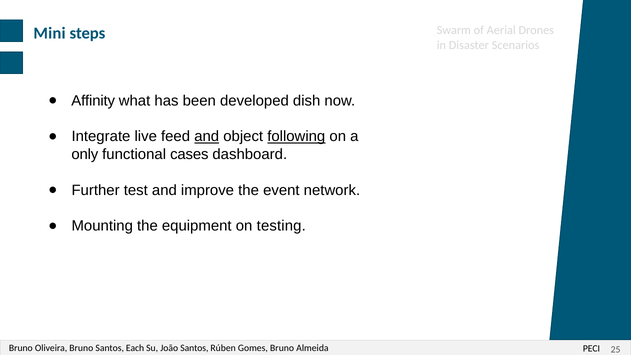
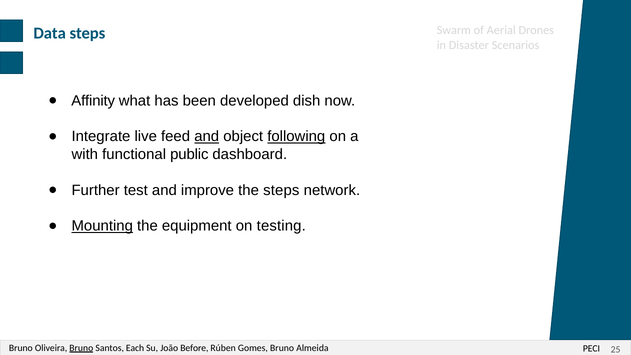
Mini: Mini -> Data (50, 33)
only: only -> with (85, 154)
cases: cases -> public (189, 154)
the event: event -> steps (281, 190)
Mounting underline: none -> present (102, 226)
Bruno underline: none -> present (81, 348)
João Santos: Santos -> Before (194, 348)
